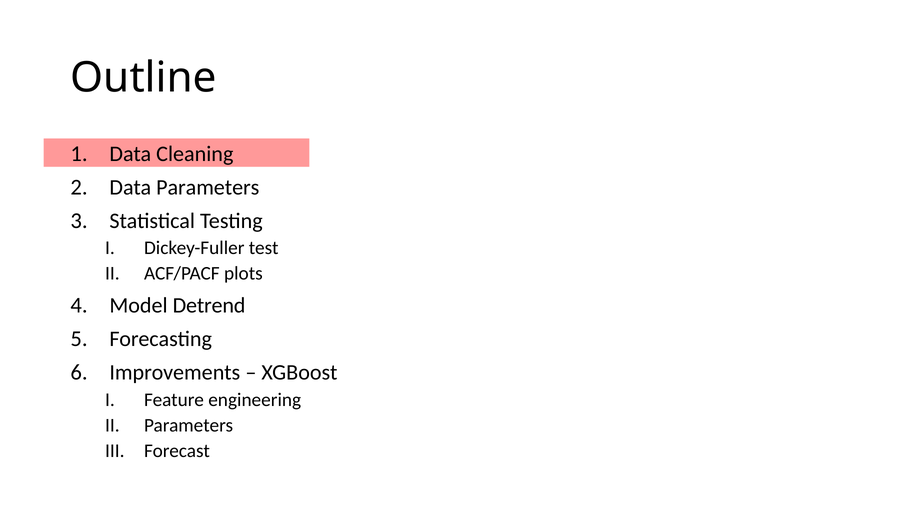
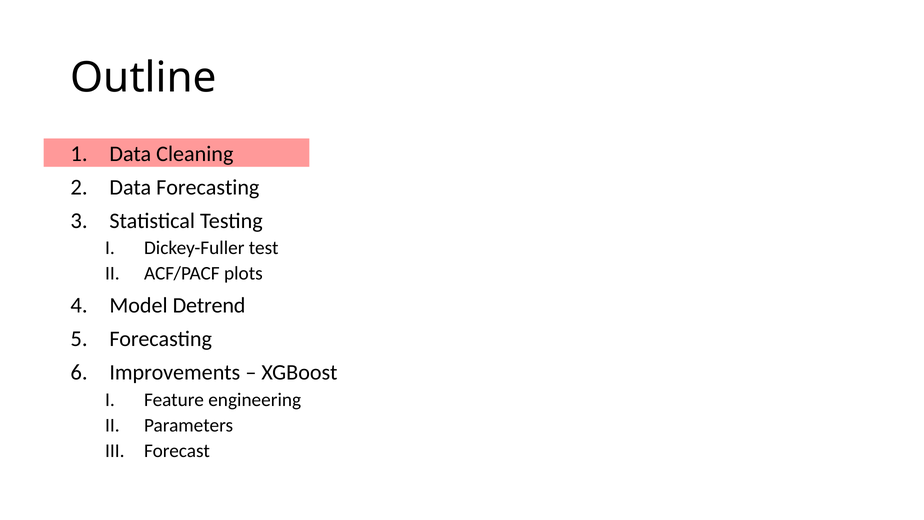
Data Parameters: Parameters -> Forecasting (208, 187)
